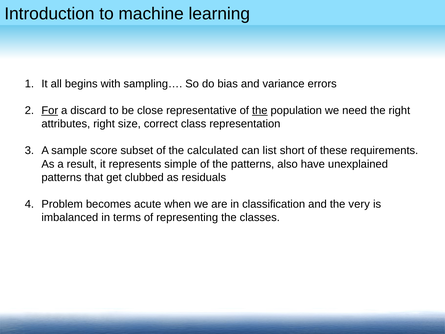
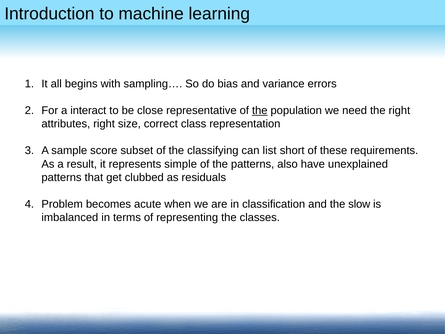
For underline: present -> none (50, 110)
discard: discard -> interact (88, 110)
calculated: calculated -> classifying (213, 151)
very: very -> slow (359, 204)
